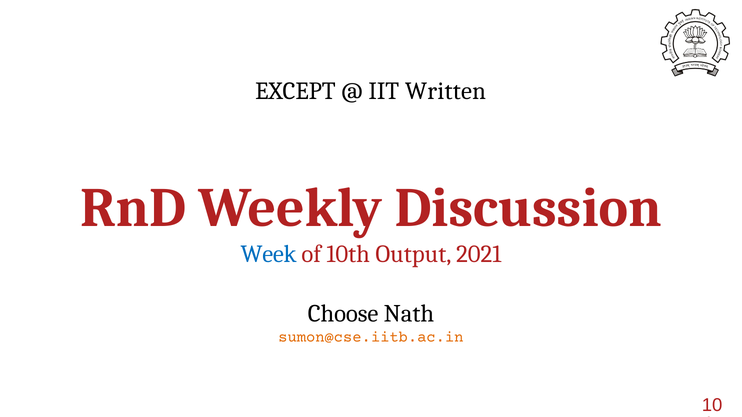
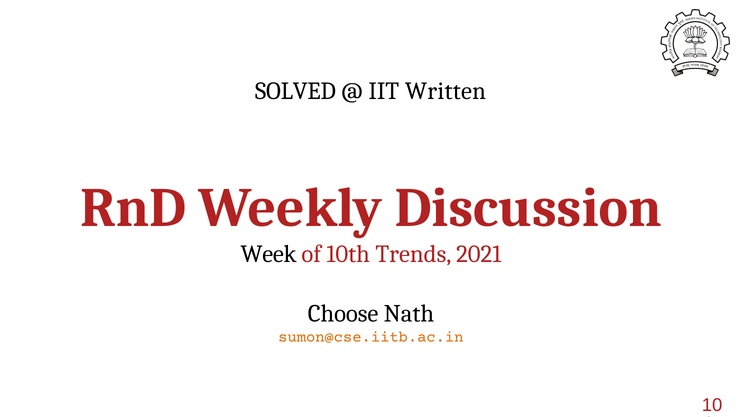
EXCEPT: EXCEPT -> SOLVED (296, 91)
Week colour: blue -> black (269, 254)
Output: Output -> Trends (413, 254)
